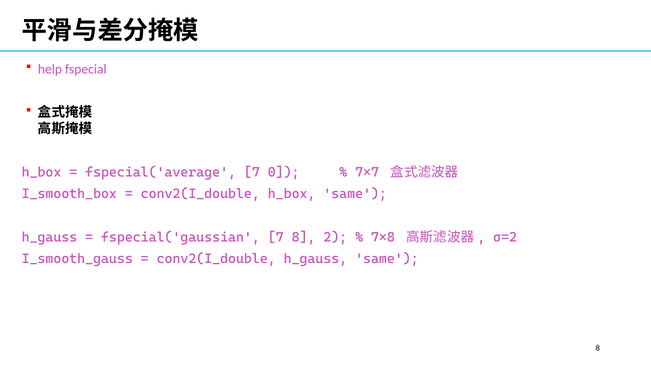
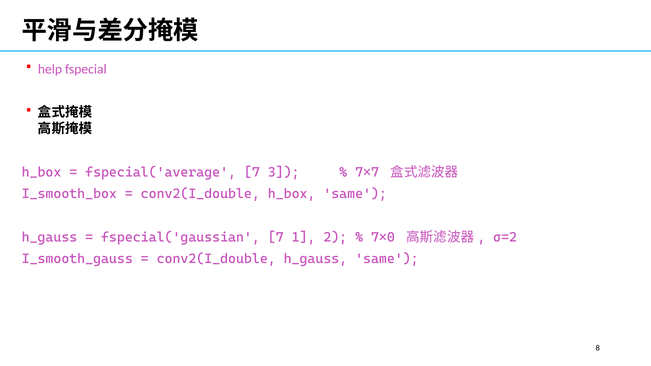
0: 0 -> 3 (284, 172)
7 8: 8 -> 1 (304, 237)
7×8: 7×8 -> 7×0 (383, 237)
